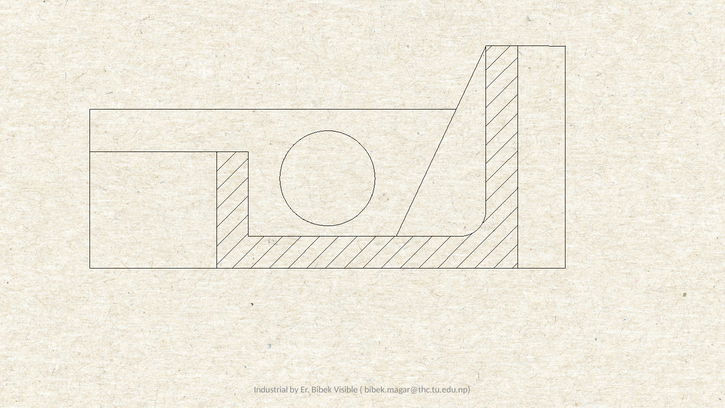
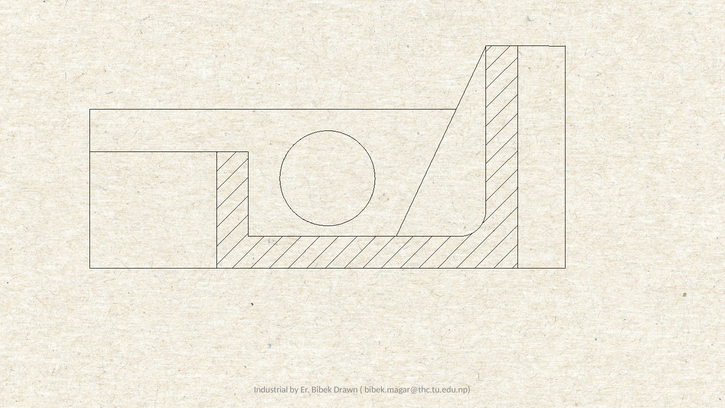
Visible: Visible -> Drawn (346, 389)
